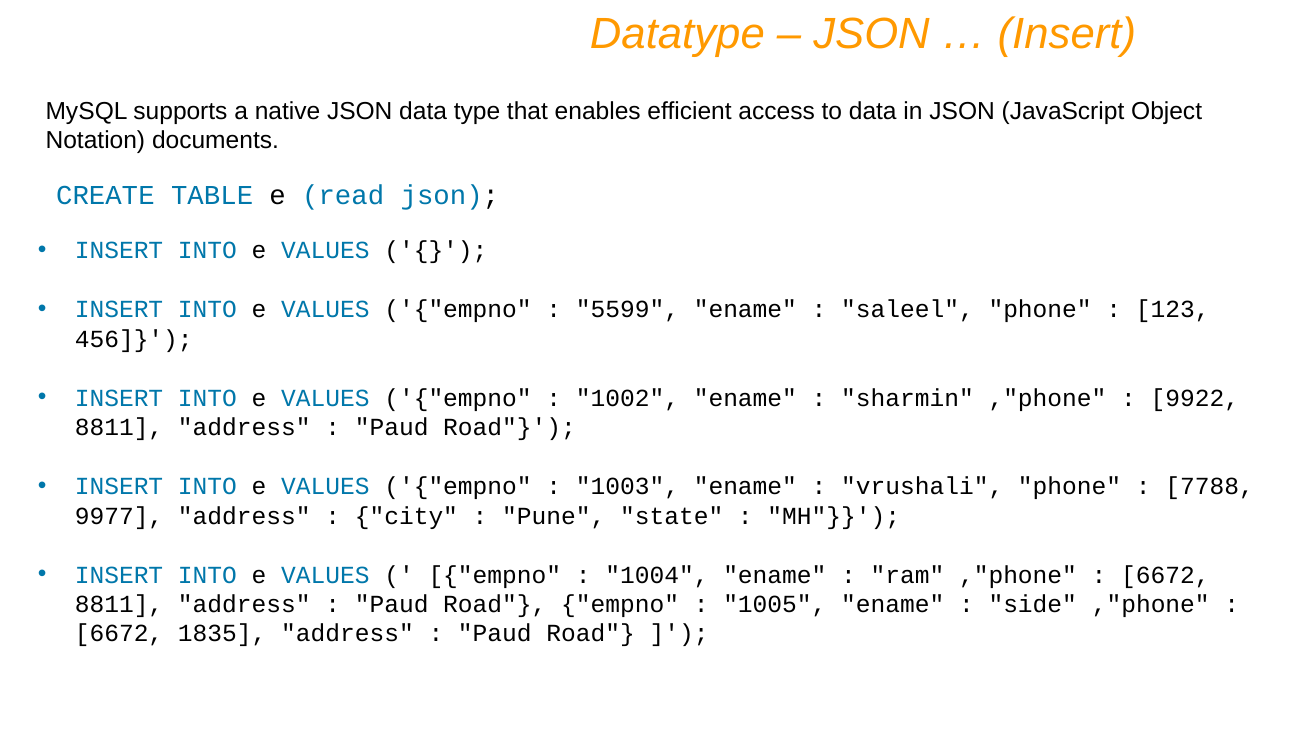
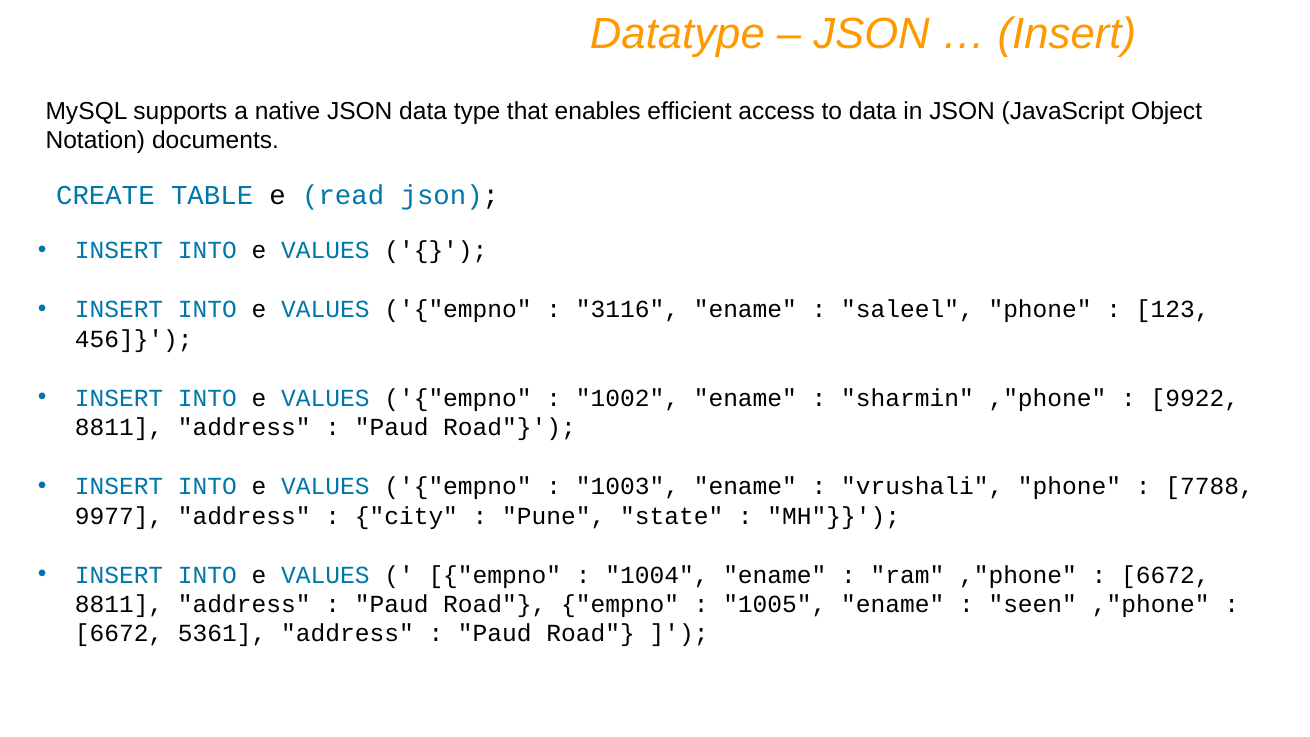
5599: 5599 -> 3116 (627, 310)
side: side -> seen (1033, 604)
1835: 1835 -> 5361 (222, 634)
